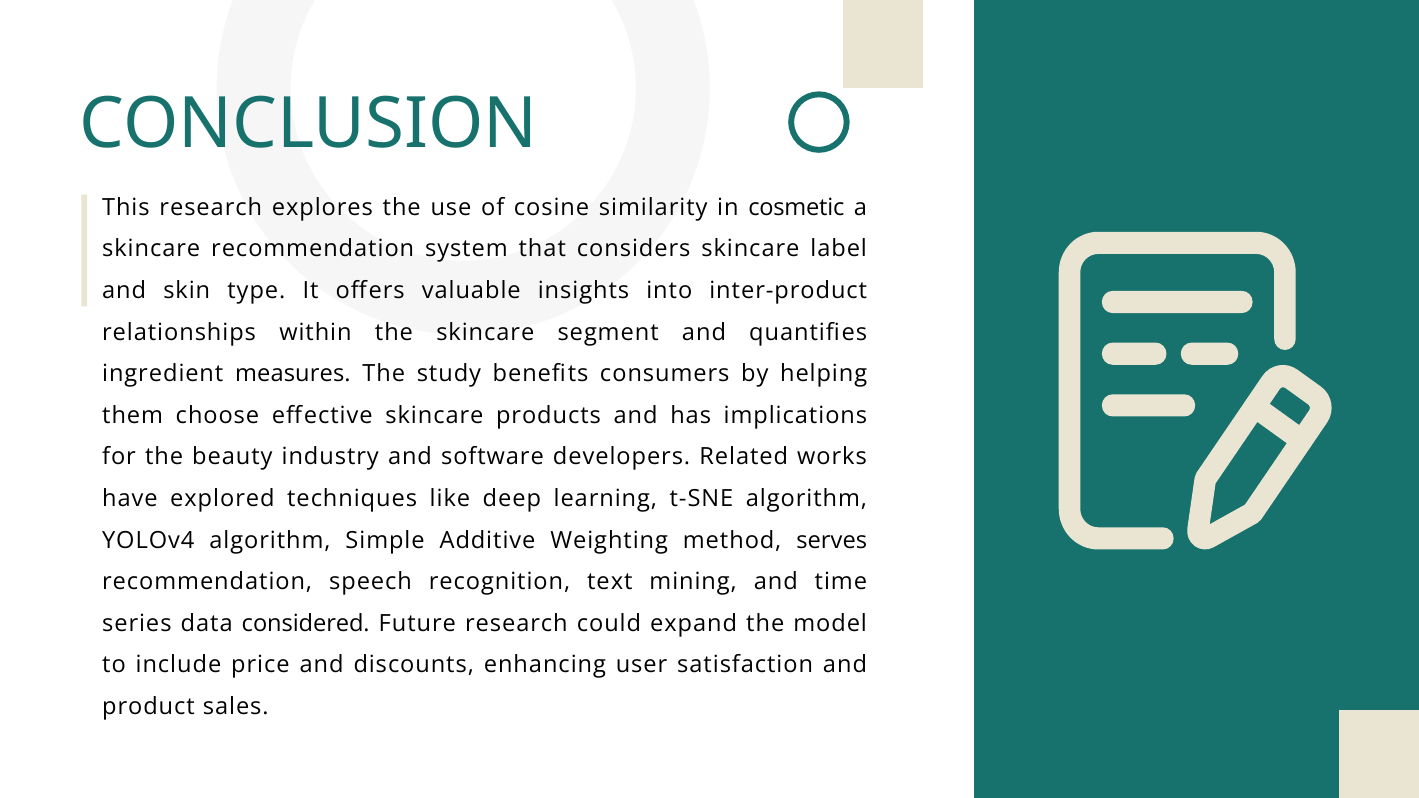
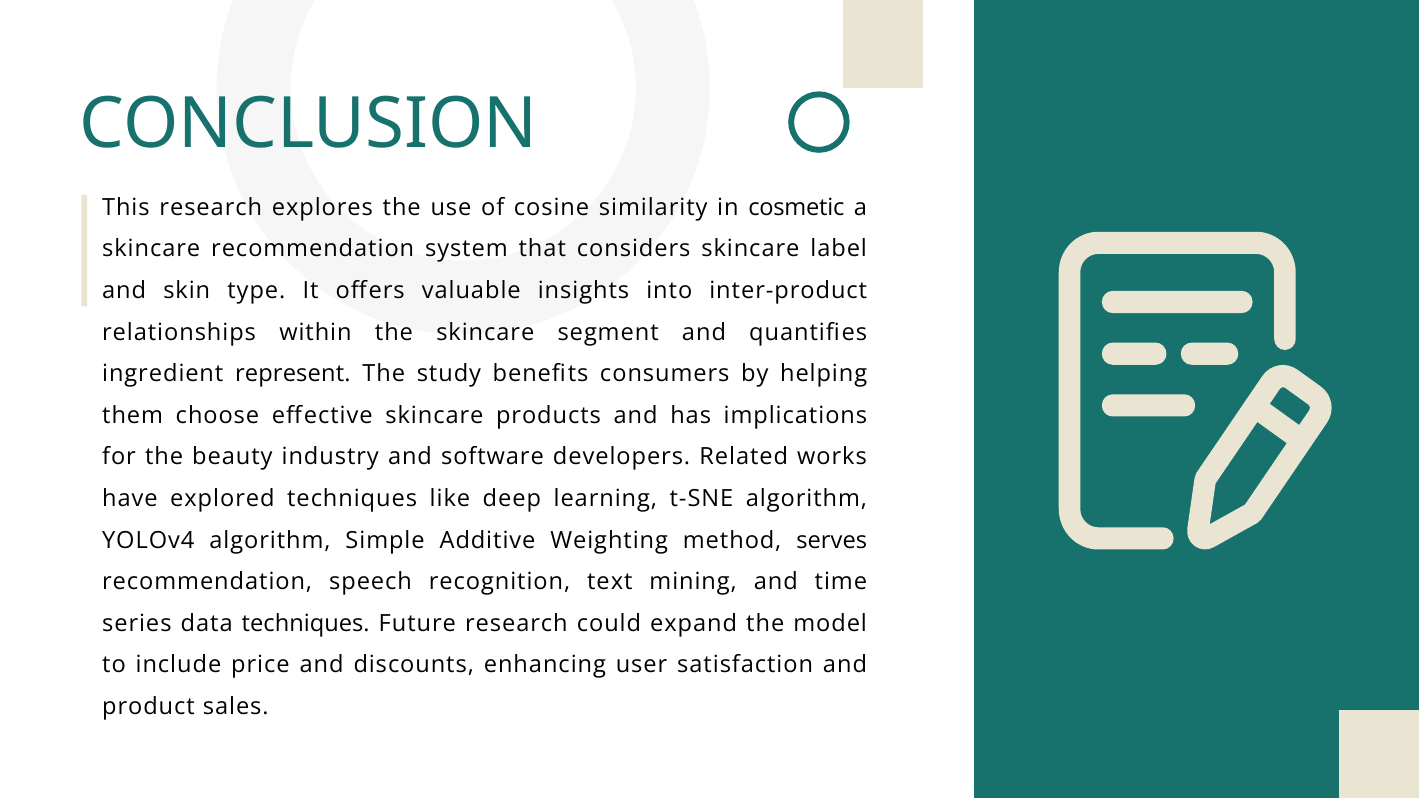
measures: measures -> represent (293, 374)
data considered: considered -> techniques (306, 624)
